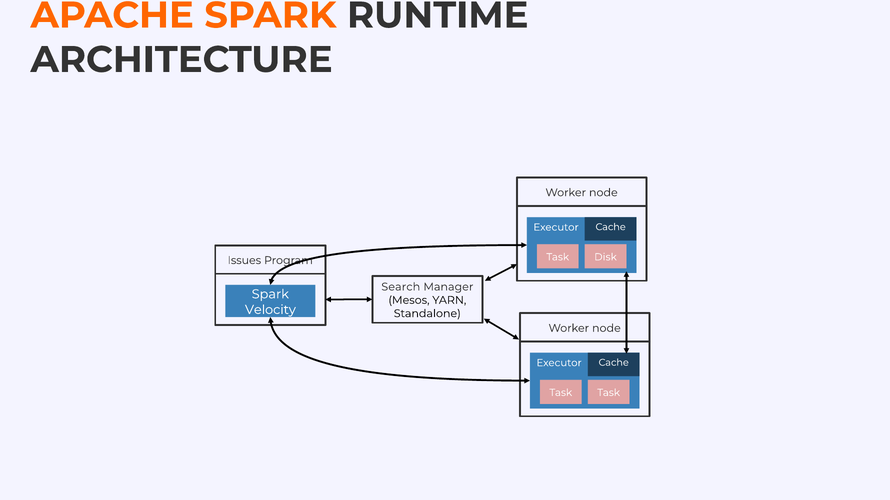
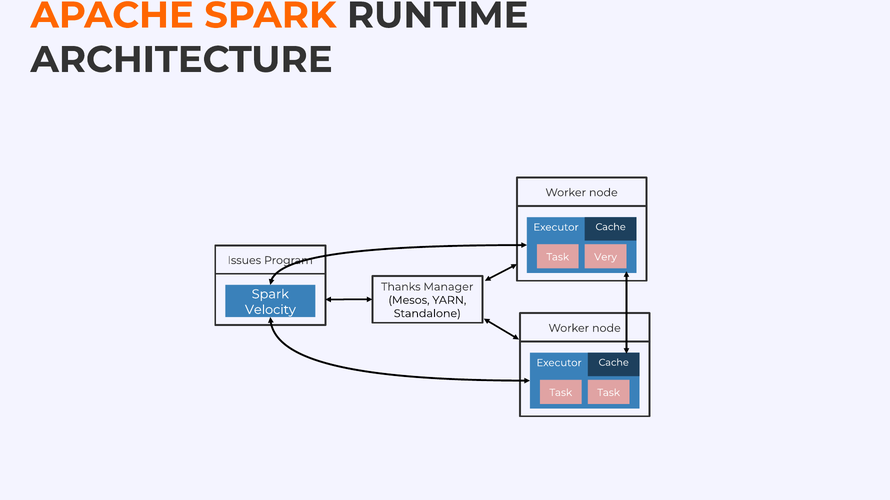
Disk: Disk -> Very (606, 257)
Search: Search -> Thanks (401, 287)
